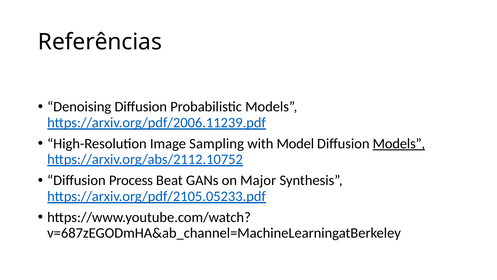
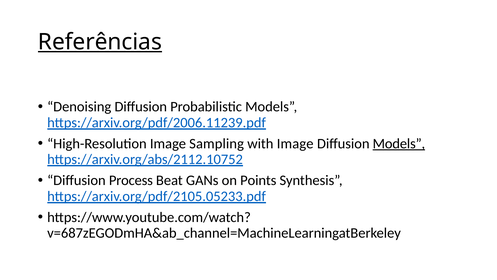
Referências underline: none -> present (100, 42)
with Model: Model -> Image (295, 143)
Major: Major -> Points (258, 180)
